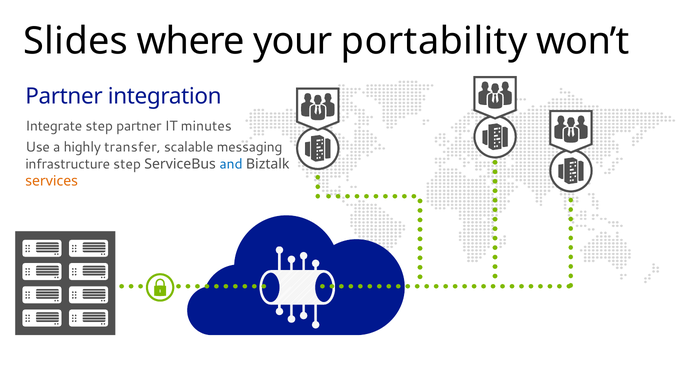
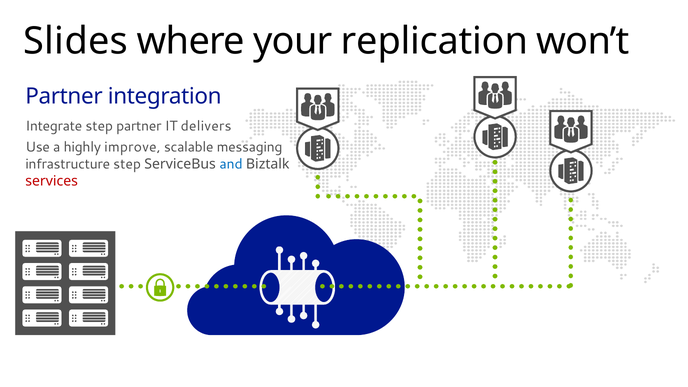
portability: portability -> replication (434, 41)
minutes: minutes -> delivers (206, 126)
transfer: transfer -> improve (132, 147)
services colour: orange -> red (52, 181)
